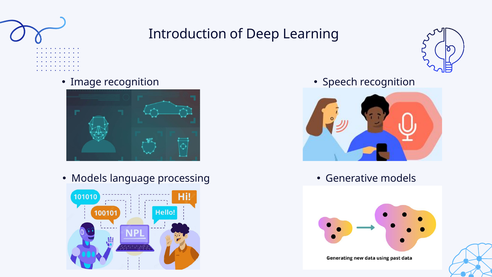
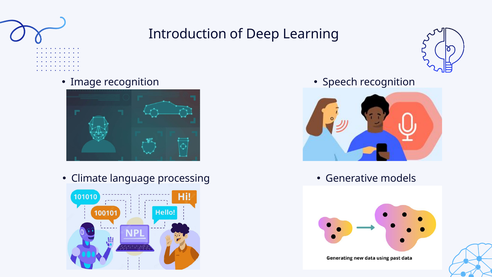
Models: Models -> Climate (89, 178)
